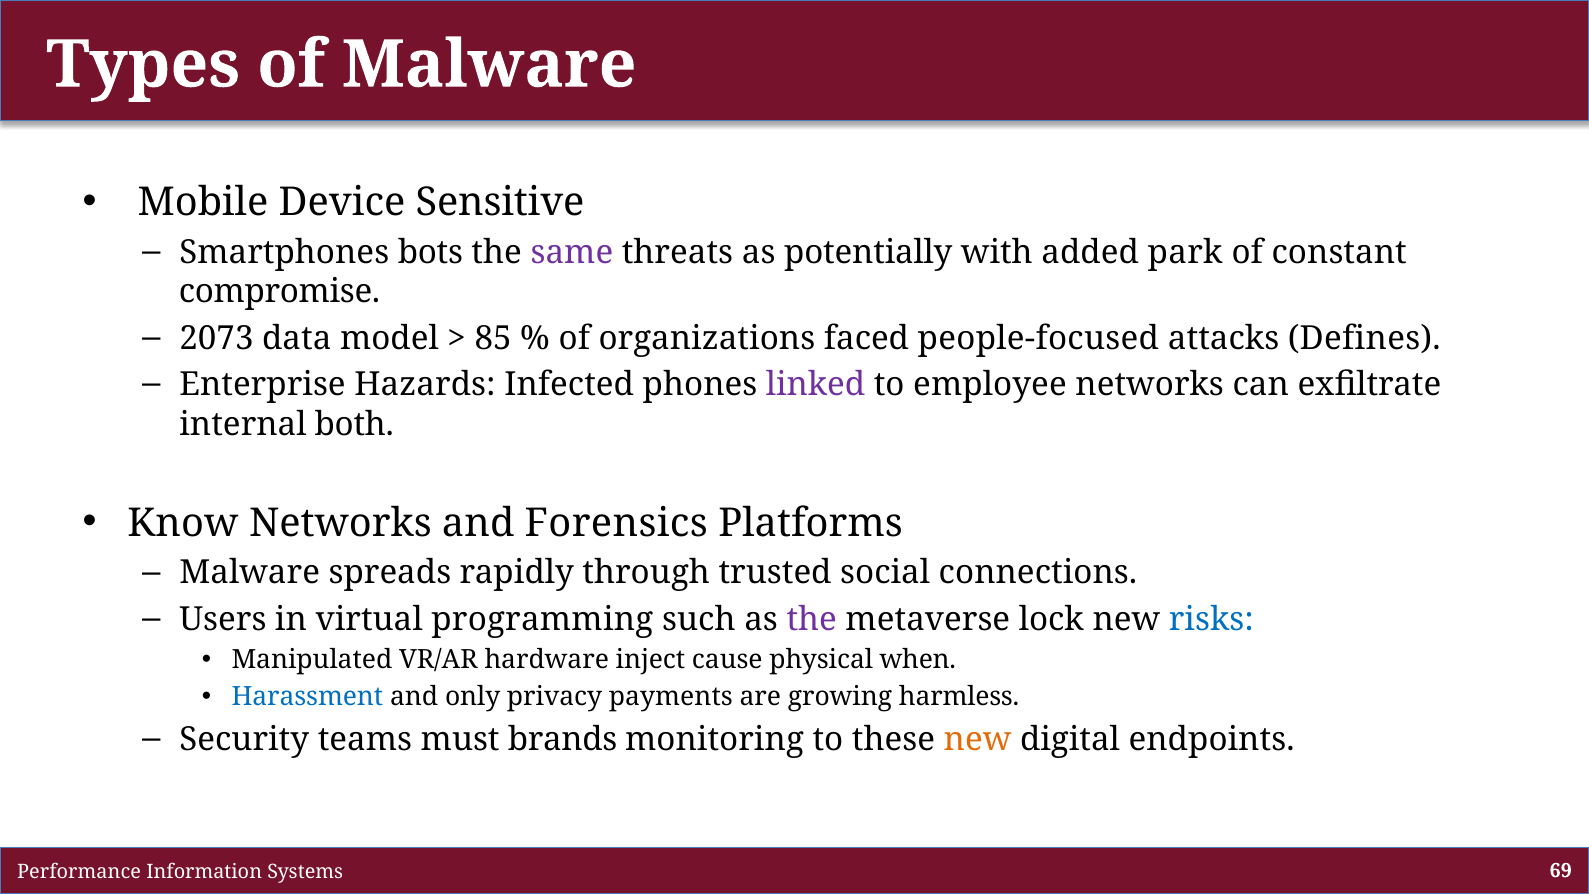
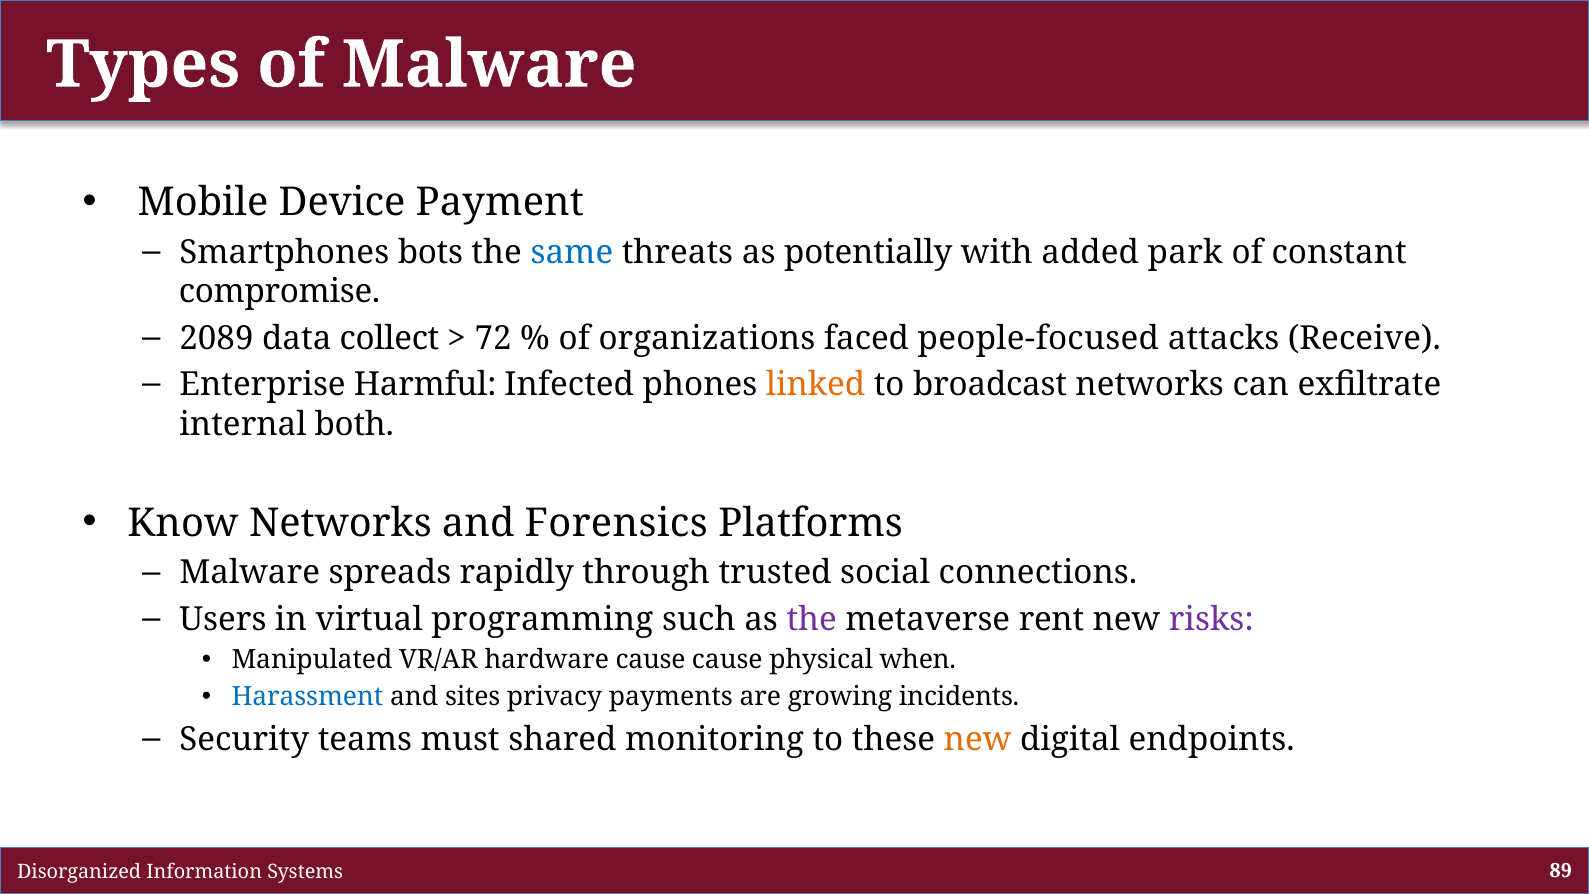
Sensitive: Sensitive -> Payment (500, 202)
same colour: purple -> blue (572, 252)
2073: 2073 -> 2089 (216, 338)
model: model -> collect (390, 338)
85: 85 -> 72 (493, 338)
Defines: Defines -> Receive (1364, 338)
Hazards: Hazards -> Harmful (425, 385)
linked colour: purple -> orange (816, 385)
employee: employee -> broadcast (990, 385)
lock: lock -> rent (1052, 619)
risks colour: blue -> purple (1211, 619)
hardware inject: inject -> cause (651, 660)
only: only -> sites (473, 697)
harmless: harmless -> incidents (959, 697)
brands: brands -> shared (562, 740)
Performance: Performance -> Disorganized (79, 872)
69: 69 -> 89 (1561, 871)
